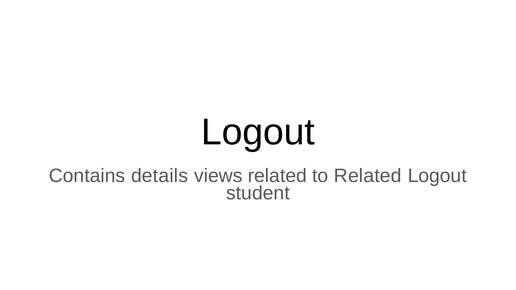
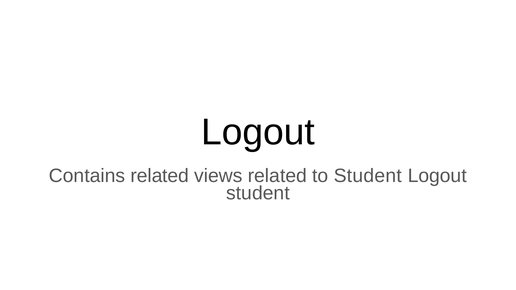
Contains details: details -> related (160, 176)
to Related: Related -> Student (368, 176)
